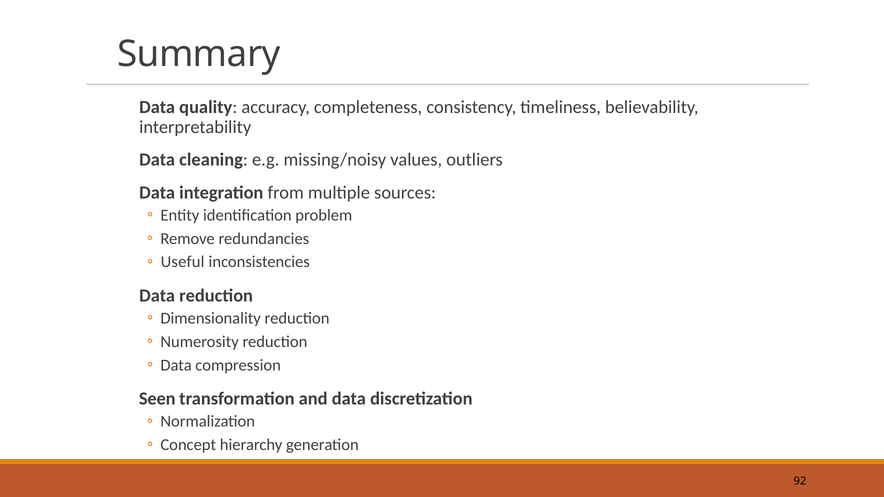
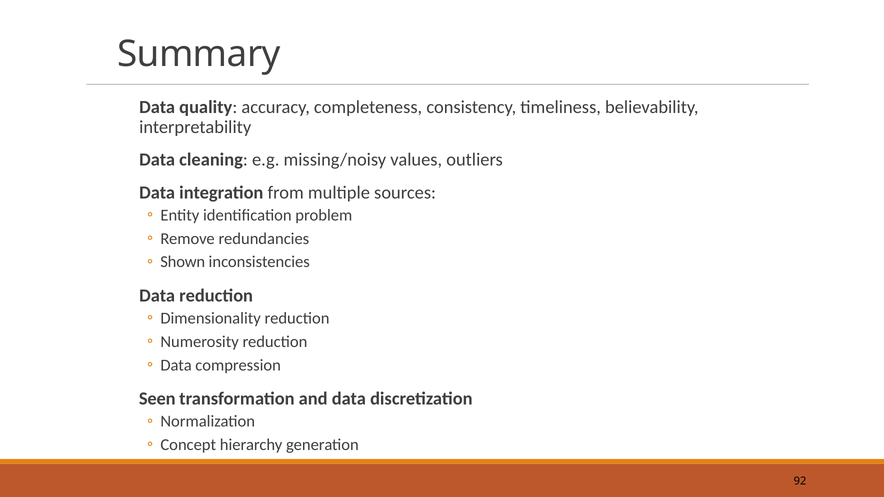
Useful: Useful -> Shown (183, 262)
